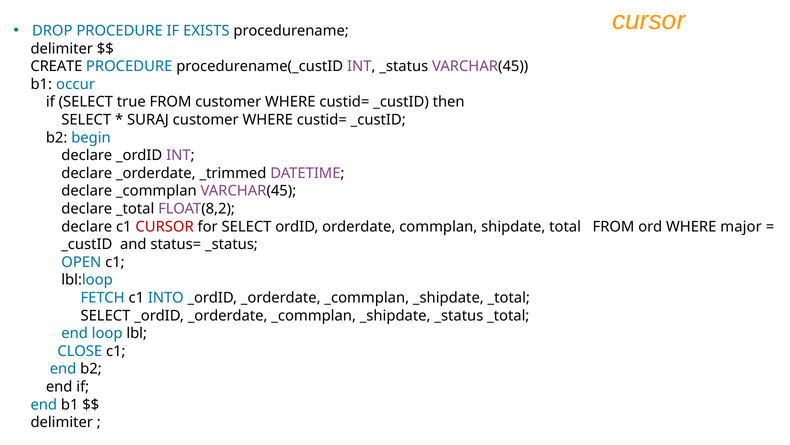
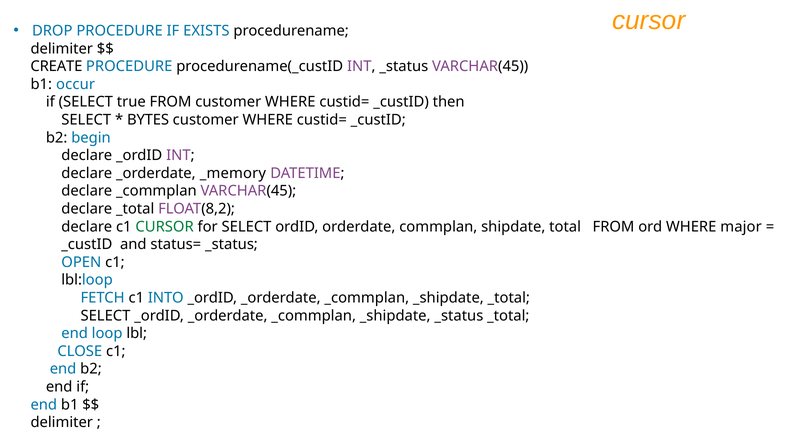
SURAJ: SURAJ -> BYTES (148, 120)
_trimmed: _trimmed -> _memory (233, 173)
CURSOR colour: red -> green (165, 226)
